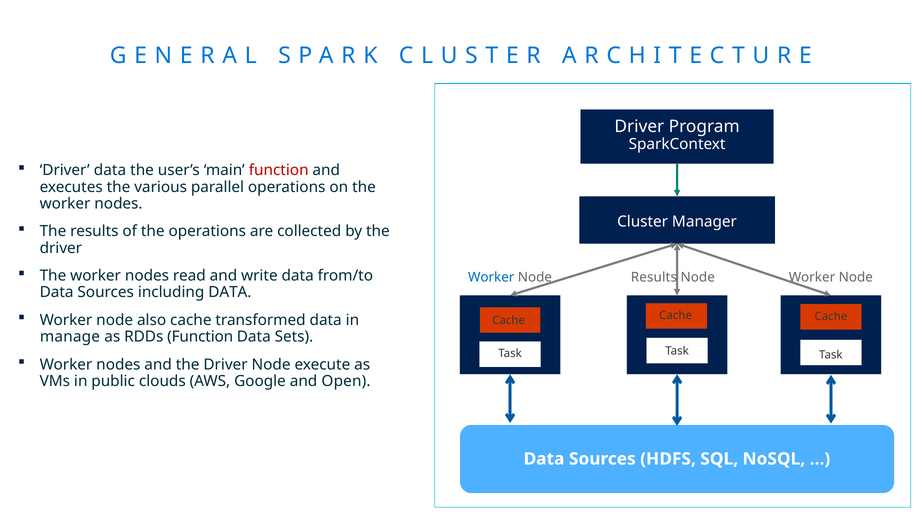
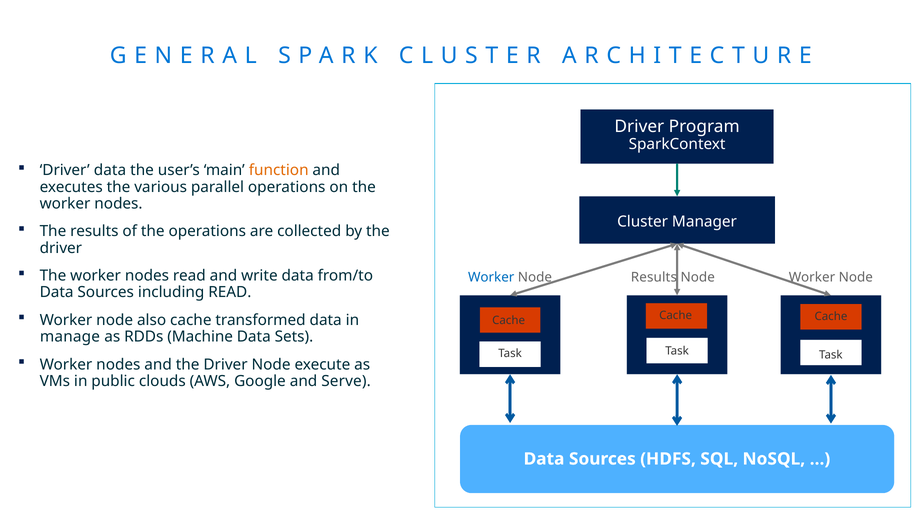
function colour: red -> orange (279, 171)
including DATA: DATA -> READ (230, 293)
RDDs Function: Function -> Machine (200, 337)
Open: Open -> Serve (346, 382)
